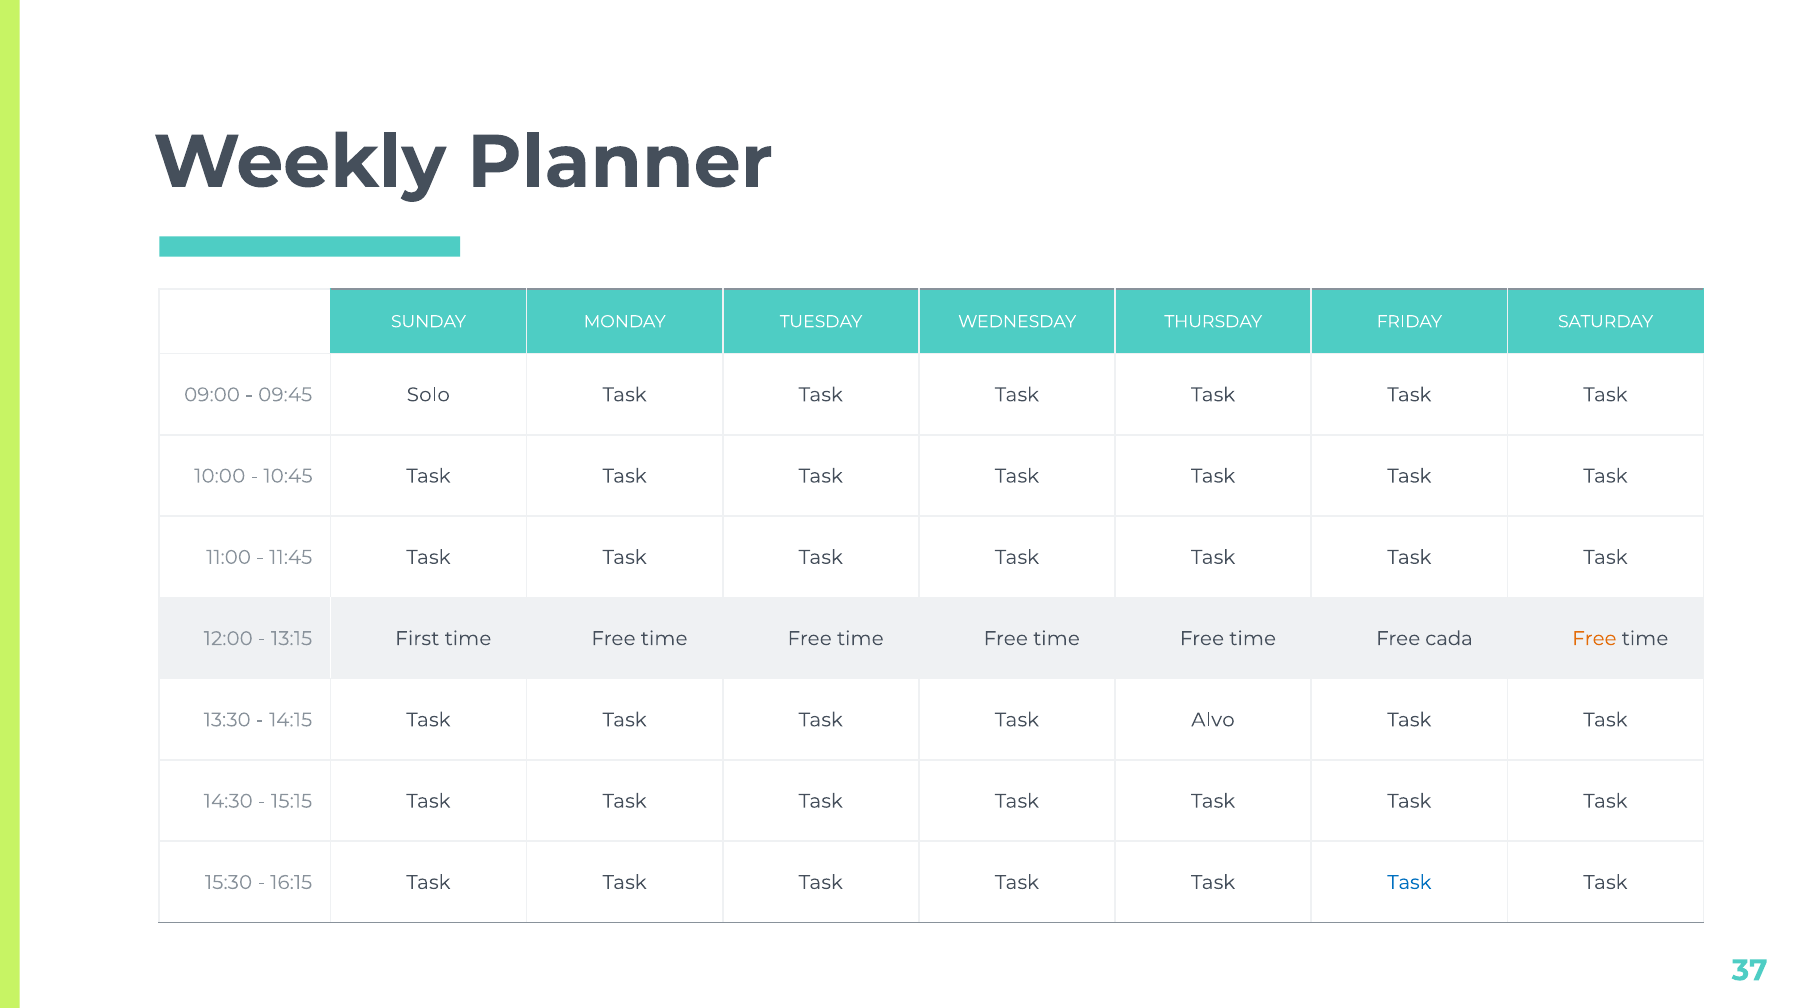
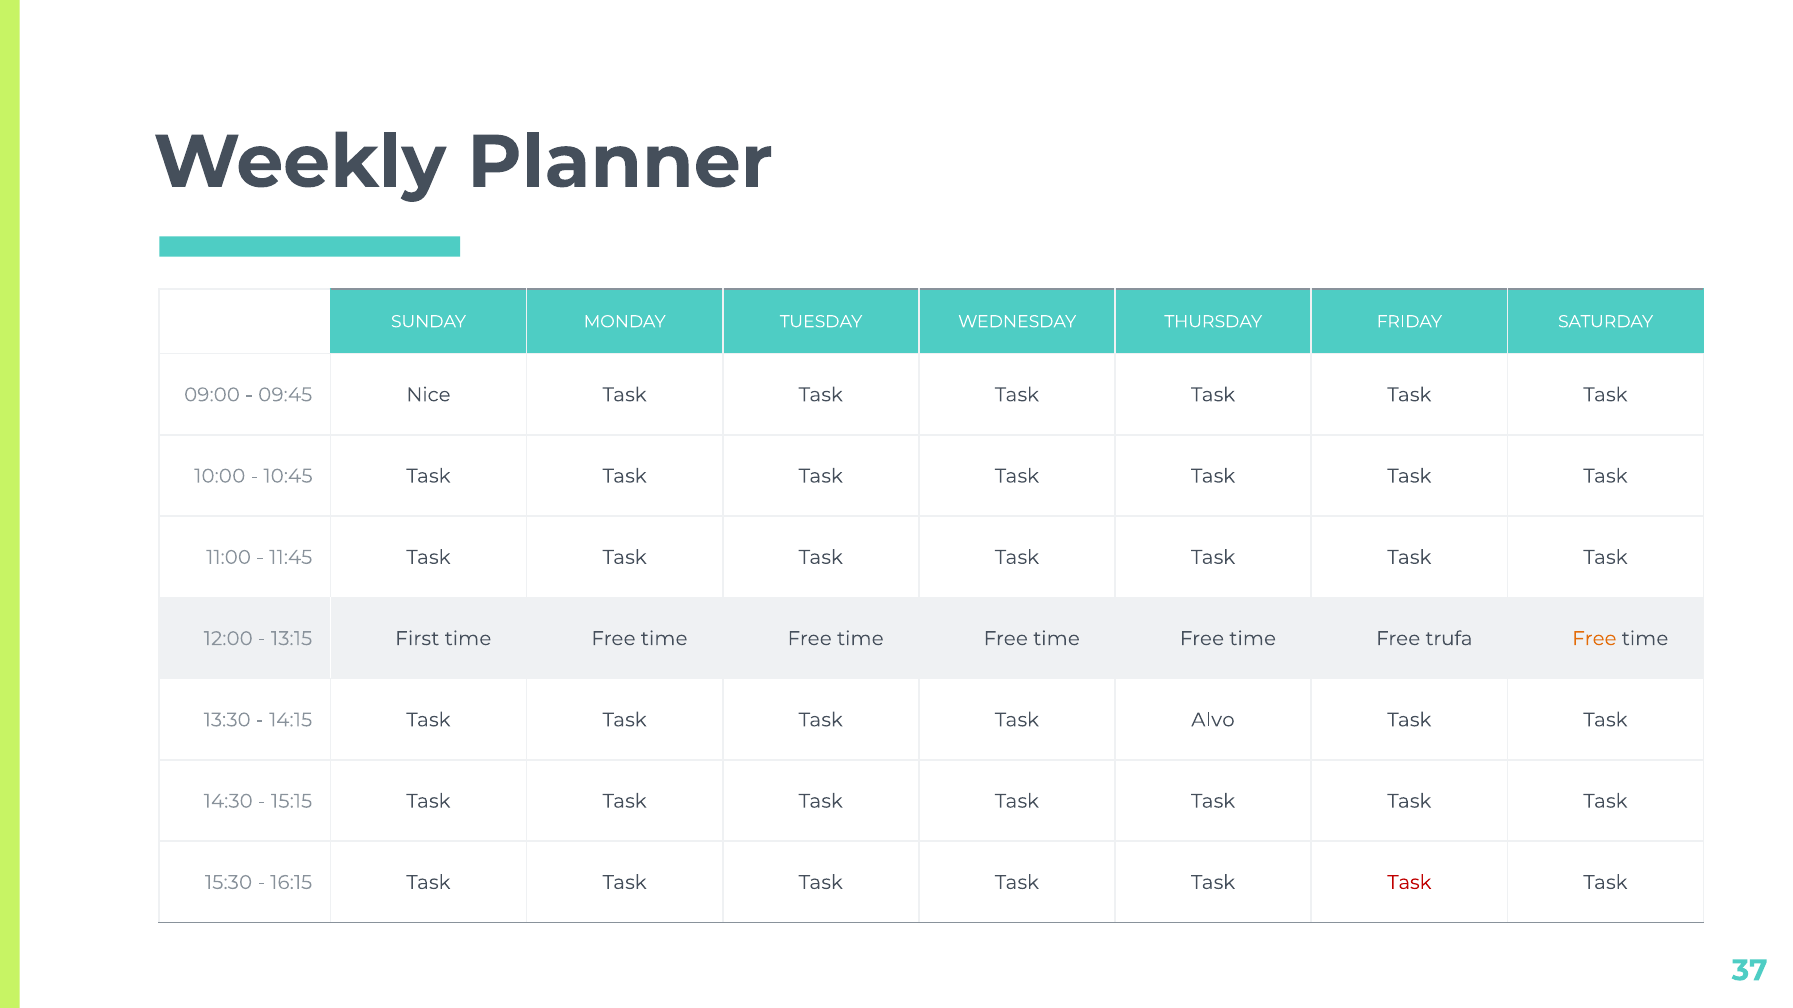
Solo: Solo -> Nice (428, 395)
cada: cada -> trufa (1449, 639)
Task colour: blue -> red (1409, 883)
